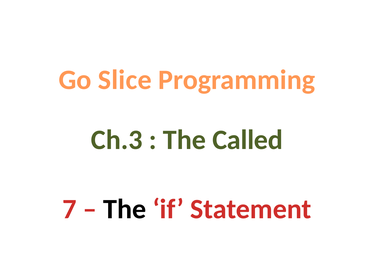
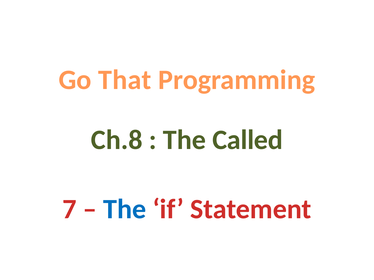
Slice: Slice -> That (125, 80)
Ch.3: Ch.3 -> Ch.8 (117, 140)
The colour: black -> blue (125, 209)
